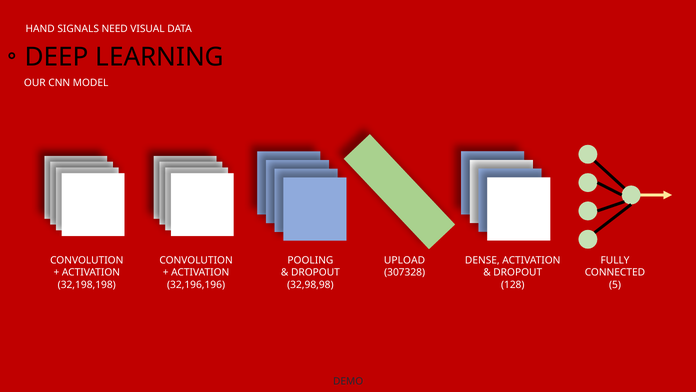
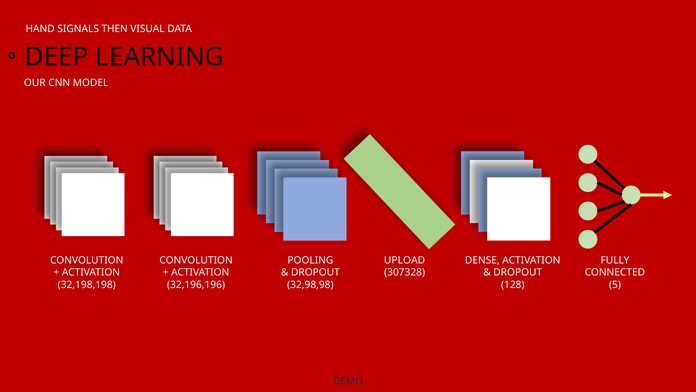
NEED: NEED -> THEN (115, 29)
